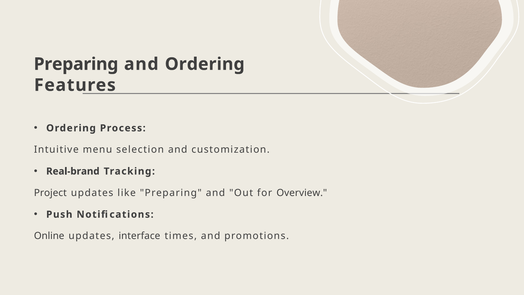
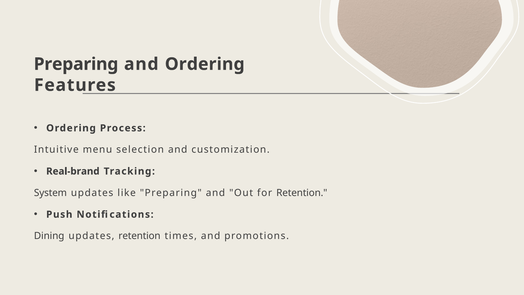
Project: Project -> System (50, 193)
for Overview: Overview -> Retention (302, 193)
Online: Online -> Dining (49, 236)
updates interface: interface -> retention (140, 236)
